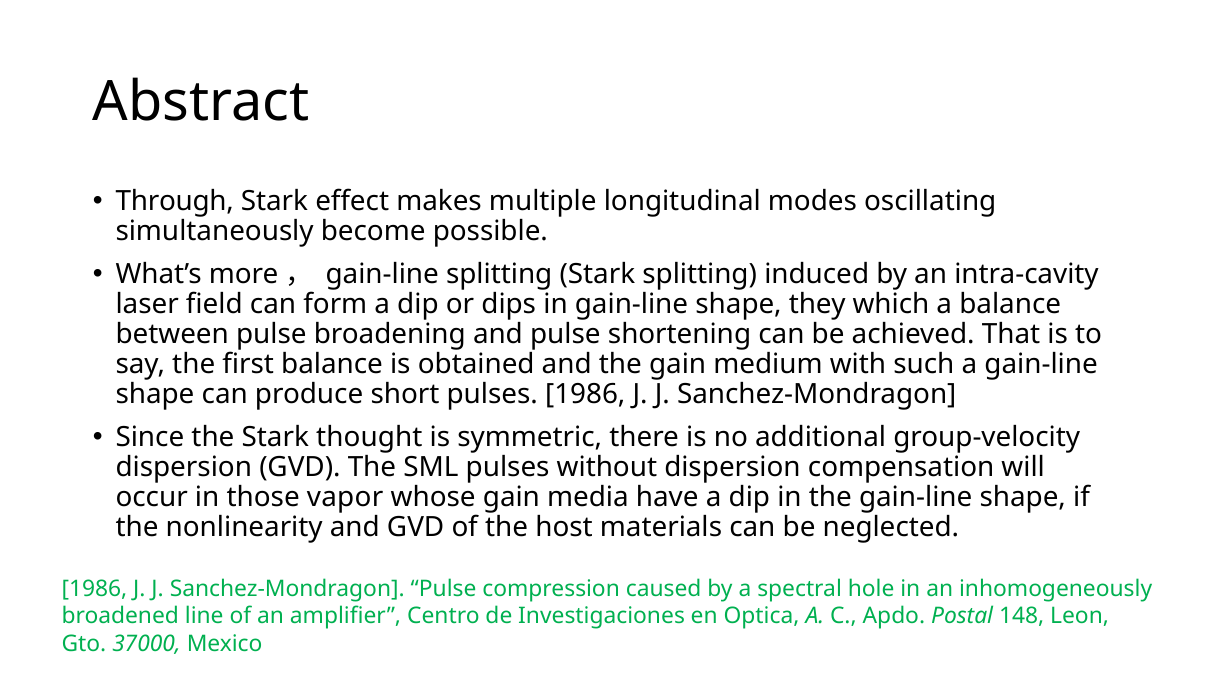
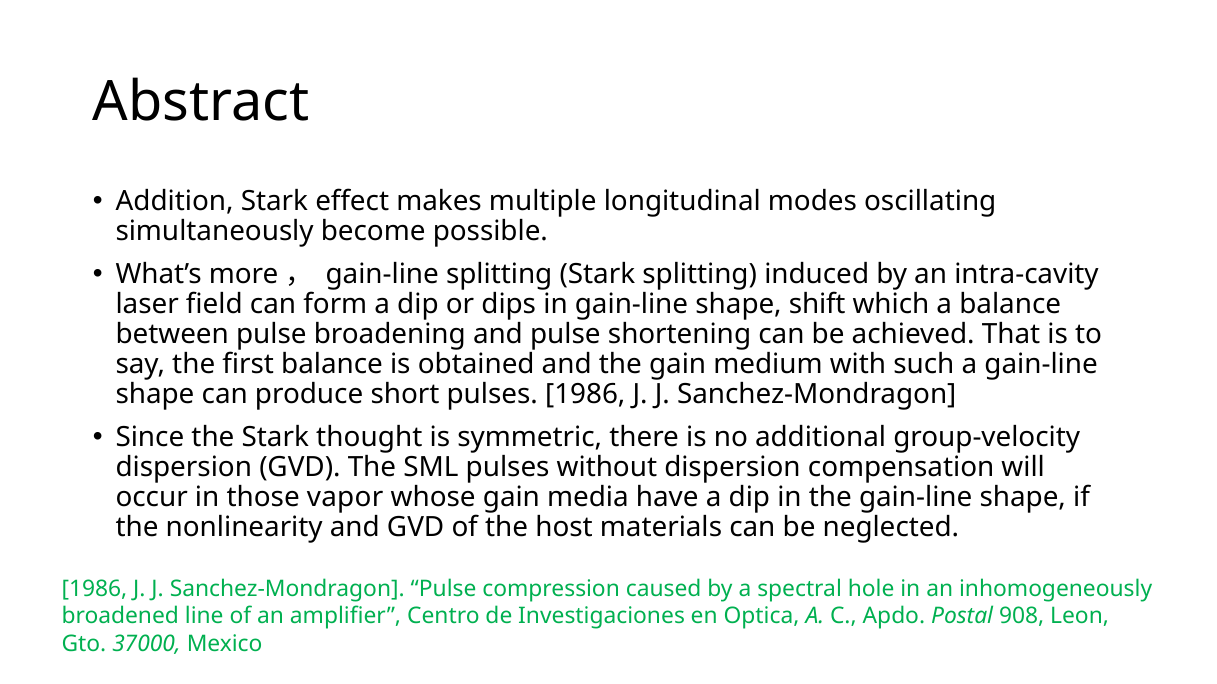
Through: Through -> Addition (175, 202)
they: they -> shift (817, 305)
148: 148 -> 908 (1022, 617)
